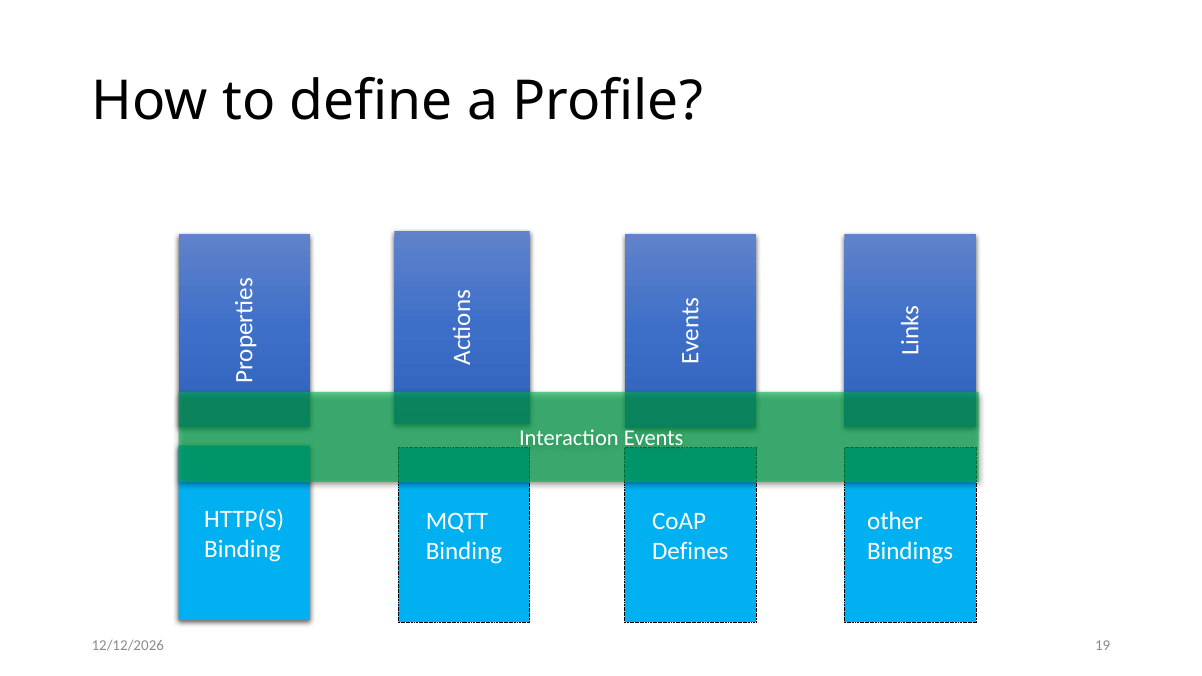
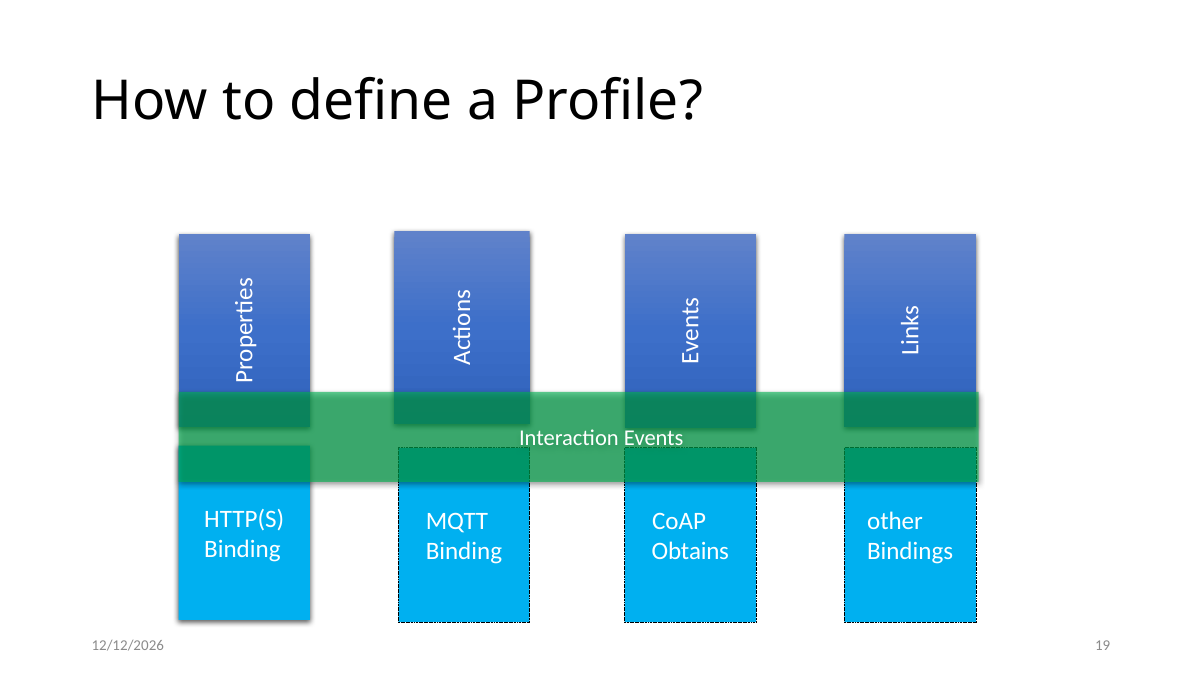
Defines: Defines -> Obtains (690, 552)
